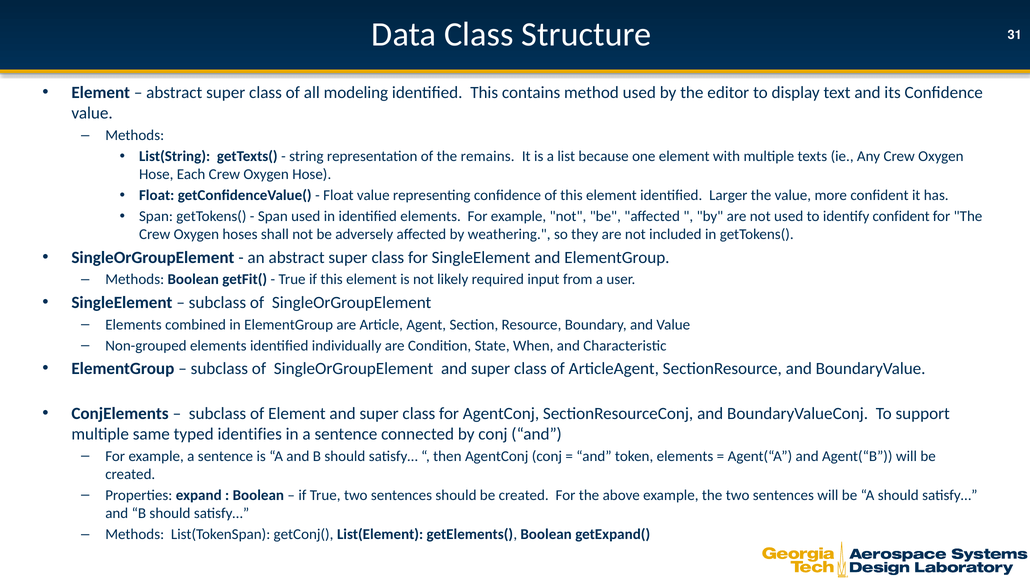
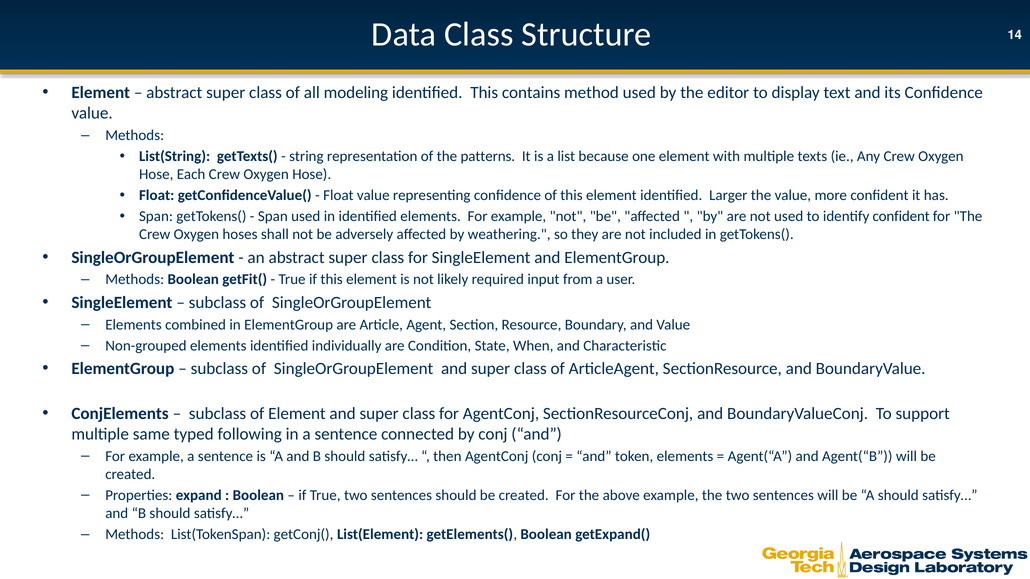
31: 31 -> 14 (1015, 35)
remains: remains -> patterns (488, 156)
identifies: identifies -> following (250, 434)
